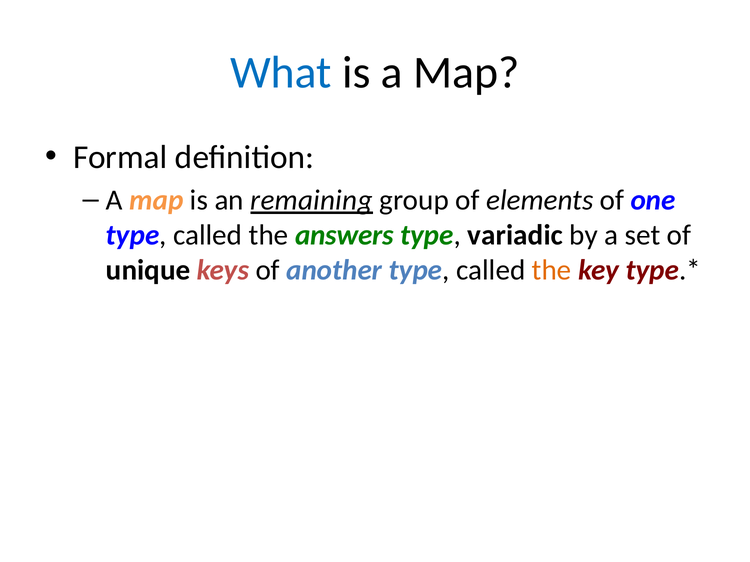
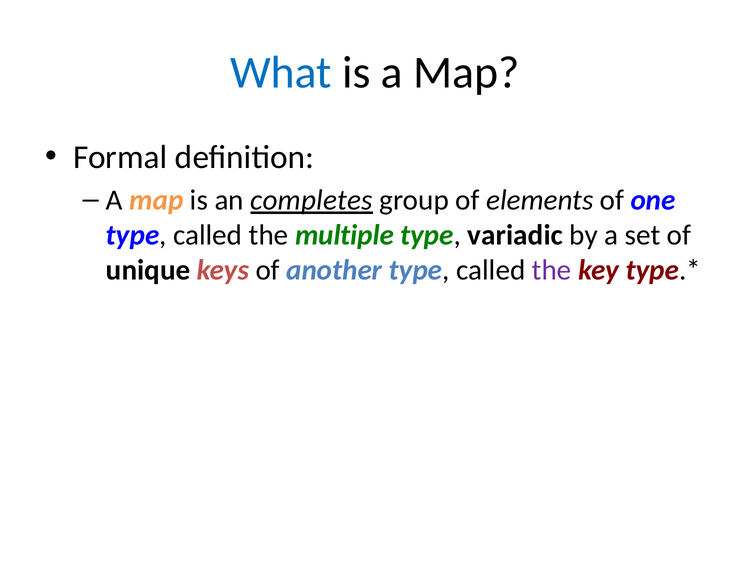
remaining: remaining -> completes (312, 200)
answers: answers -> multiple (344, 235)
the colour: orange -> purple (552, 270)
